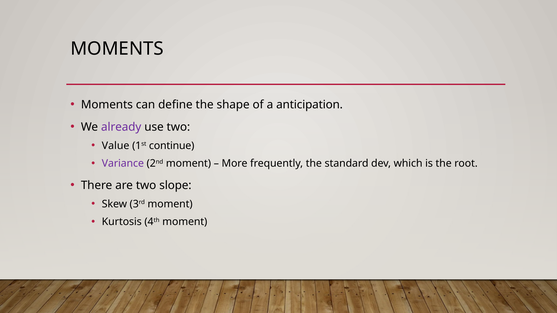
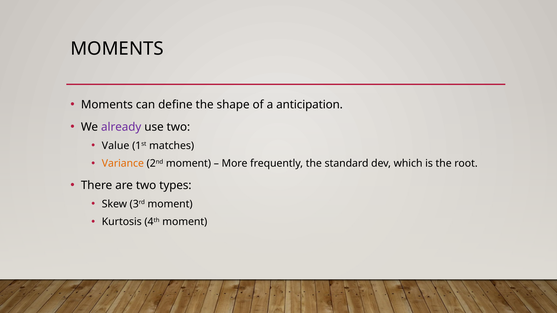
continue: continue -> matches (172, 146)
Variance colour: purple -> orange (123, 164)
slope: slope -> types (175, 186)
